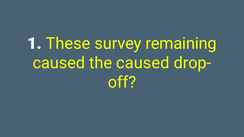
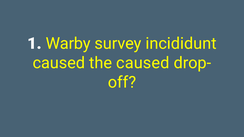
These: These -> Warby (68, 44)
remaining: remaining -> incididunt (181, 44)
